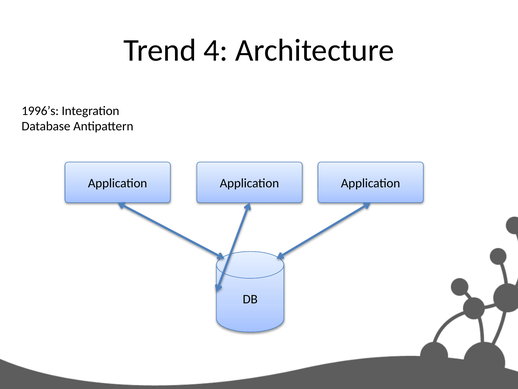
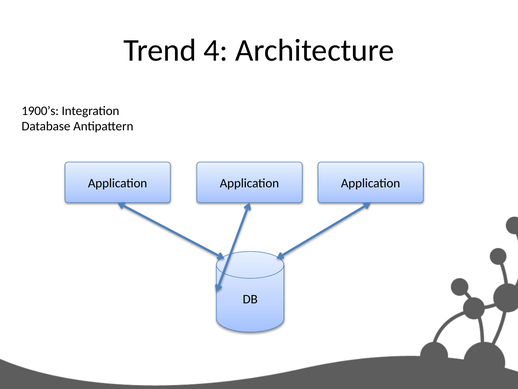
1996’s: 1996’s -> 1900’s (40, 111)
